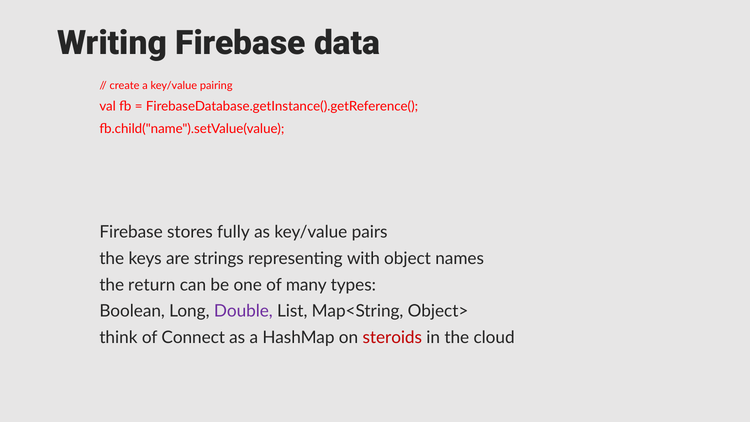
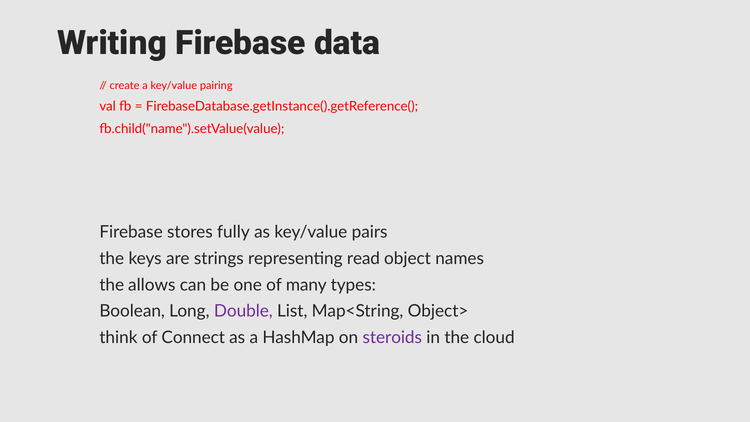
with: with -> read (363, 258)
return: return -> allows (152, 285)
steroids colour: red -> purple (392, 338)
